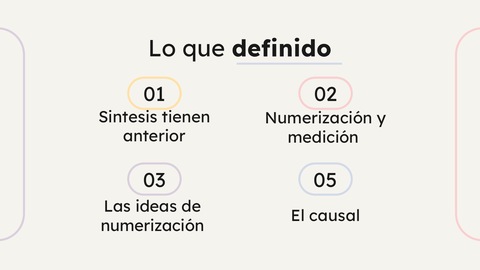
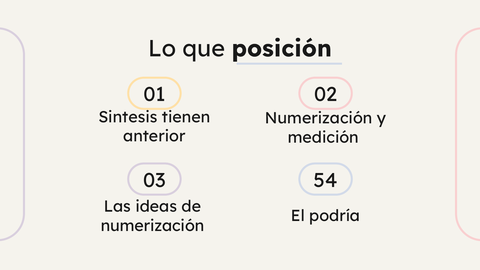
definido: definido -> posición (282, 49)
05: 05 -> 54 (325, 181)
causal: causal -> podría (335, 216)
